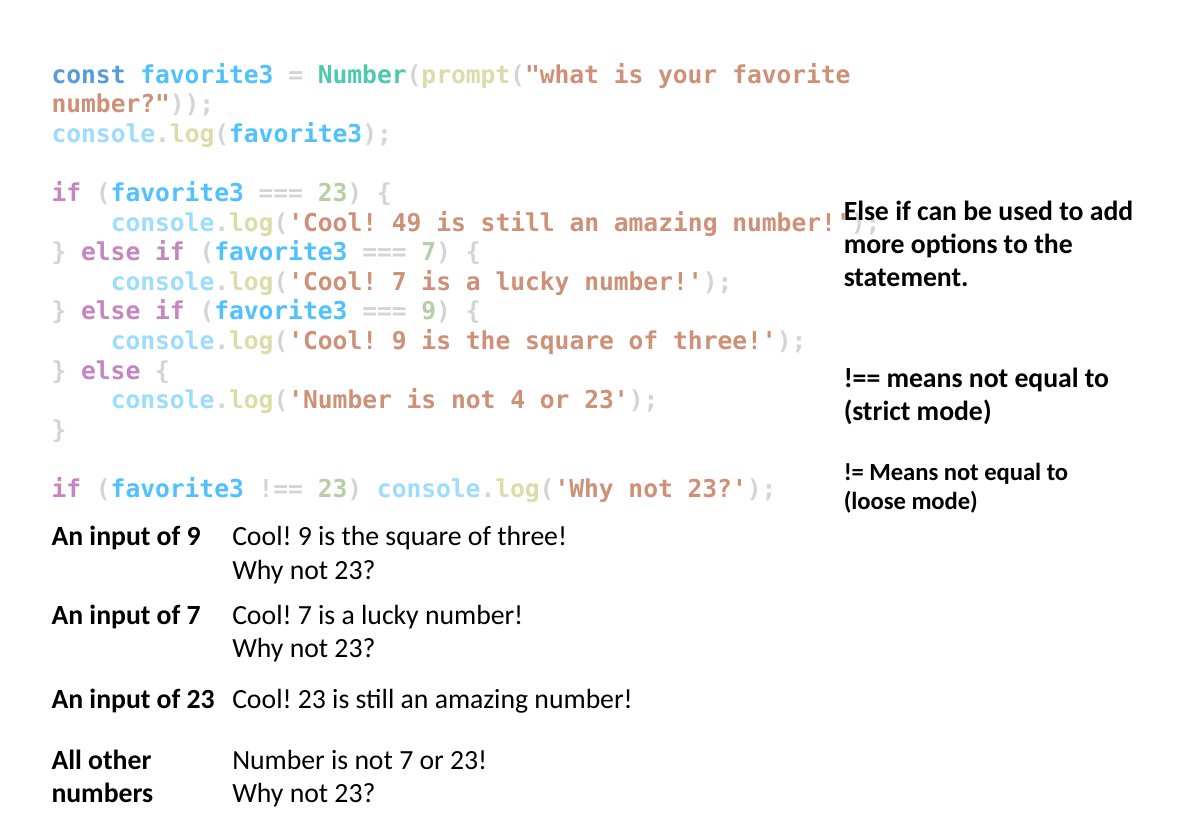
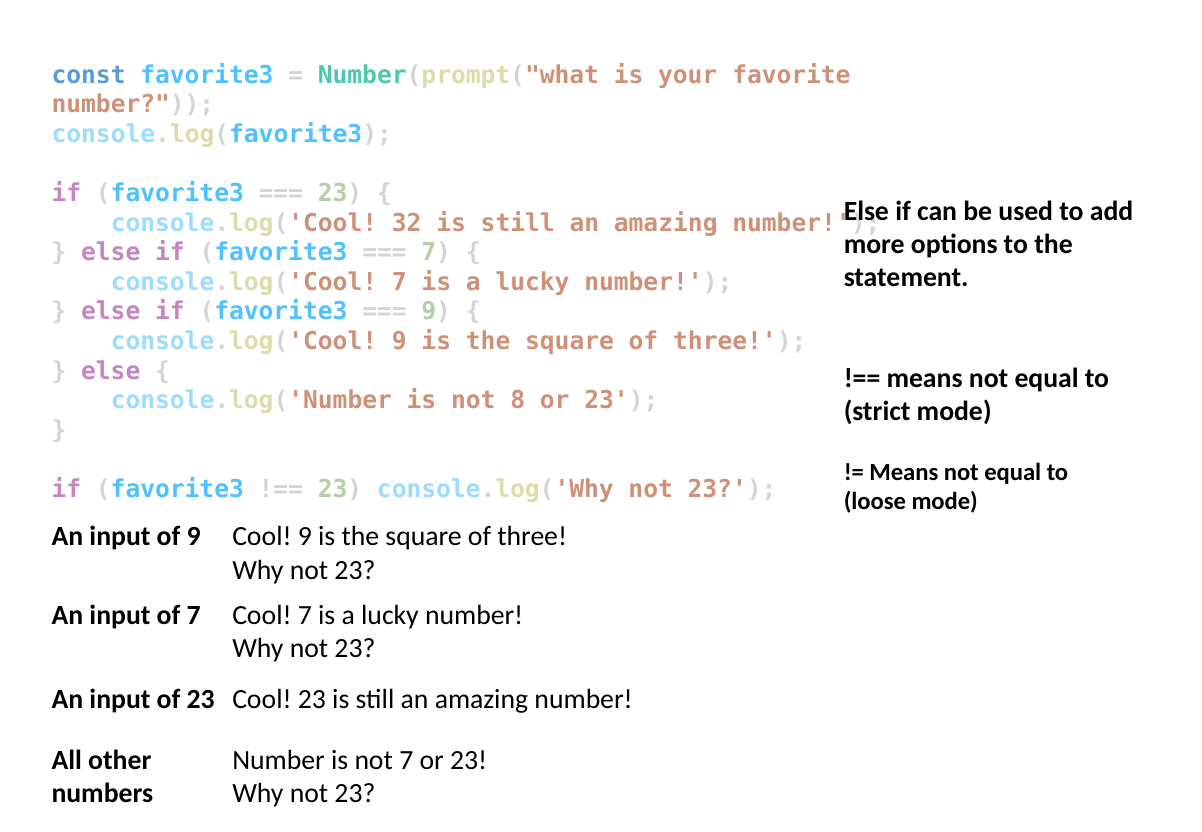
49: 49 -> 32 (407, 223)
4: 4 -> 8 (518, 401)
